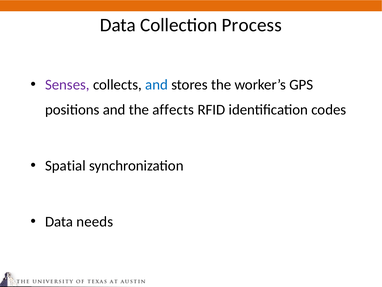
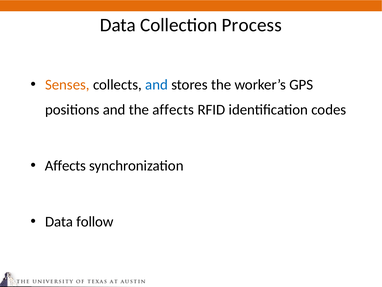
Senses colour: purple -> orange (67, 85)
Spatial: Spatial -> Affects (65, 165)
needs: needs -> follow (95, 221)
